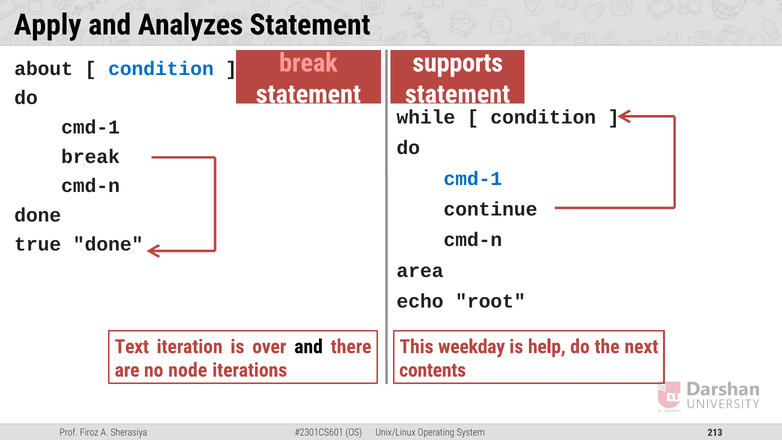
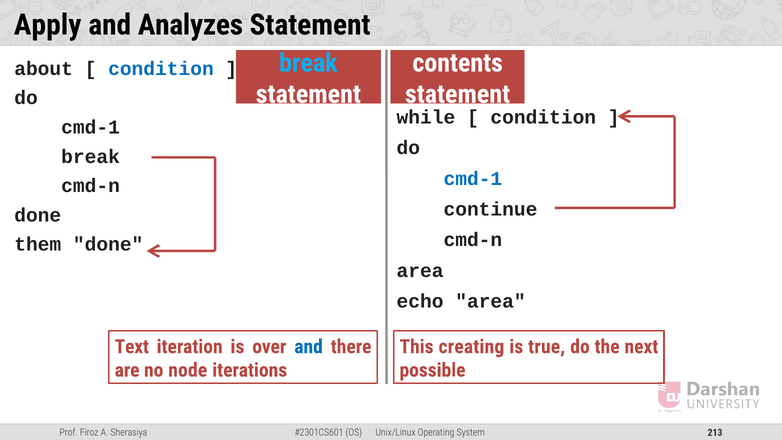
supports: supports -> contents (458, 63)
break colour: pink -> light blue (308, 63)
true: true -> them (38, 244)
echo root: root -> area (490, 301)
and colour: black -> blue (309, 347)
weekday: weekday -> creating (471, 347)
help: help -> true (547, 347)
contents: contents -> possible (432, 370)
